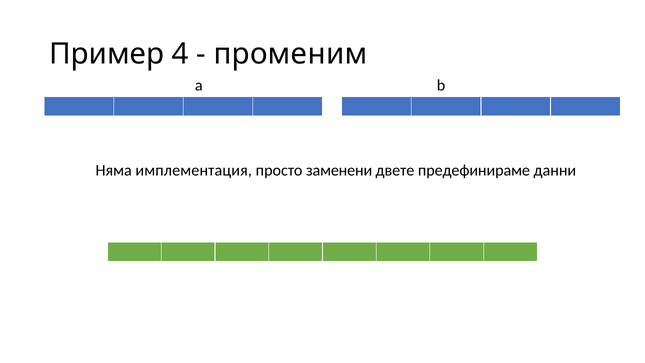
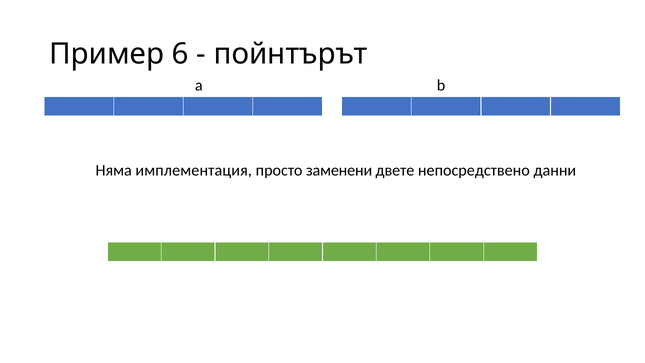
4: 4 -> 6 (180, 54)
променим: променим -> пойнтърът (291, 54)
предефинираме: предефинираме -> непосредствено (474, 170)
